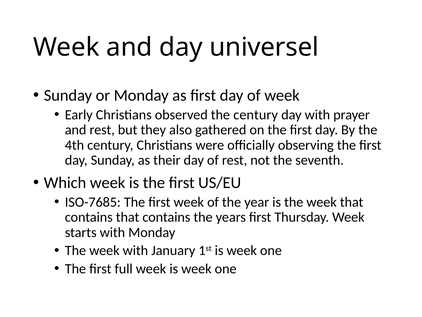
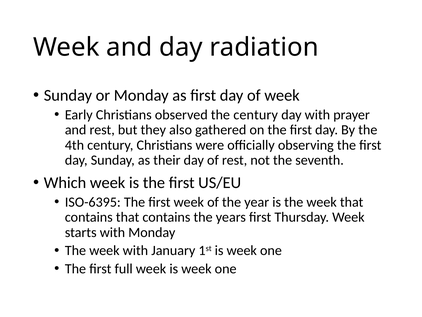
universel: universel -> radiation (264, 47)
ISO-7685: ISO-7685 -> ISO-6395 (93, 202)
